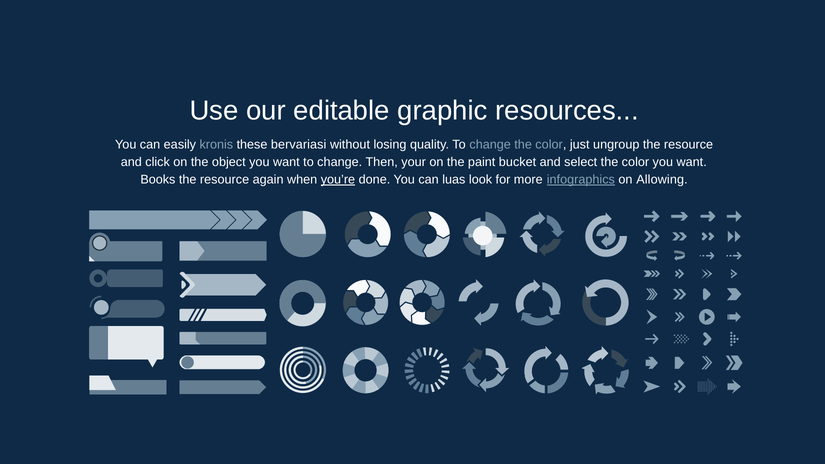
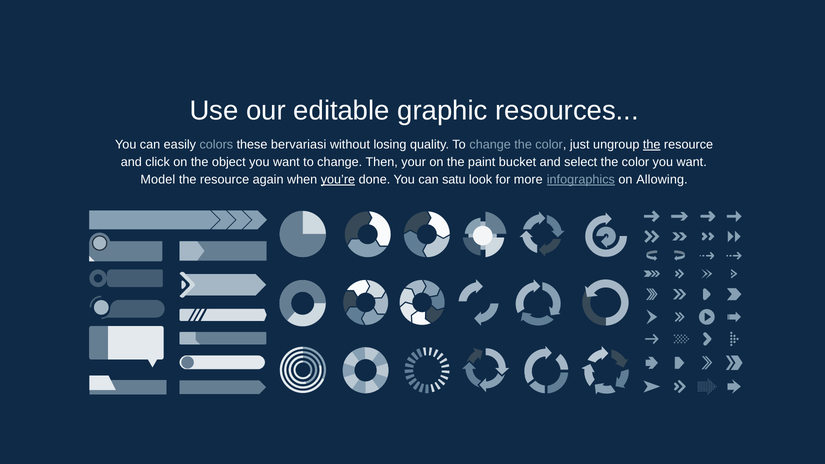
kronis: kronis -> colors (216, 145)
the underline: none -> present (652, 145)
Books: Books -> Model (158, 179)
luas: luas -> satu (454, 179)
